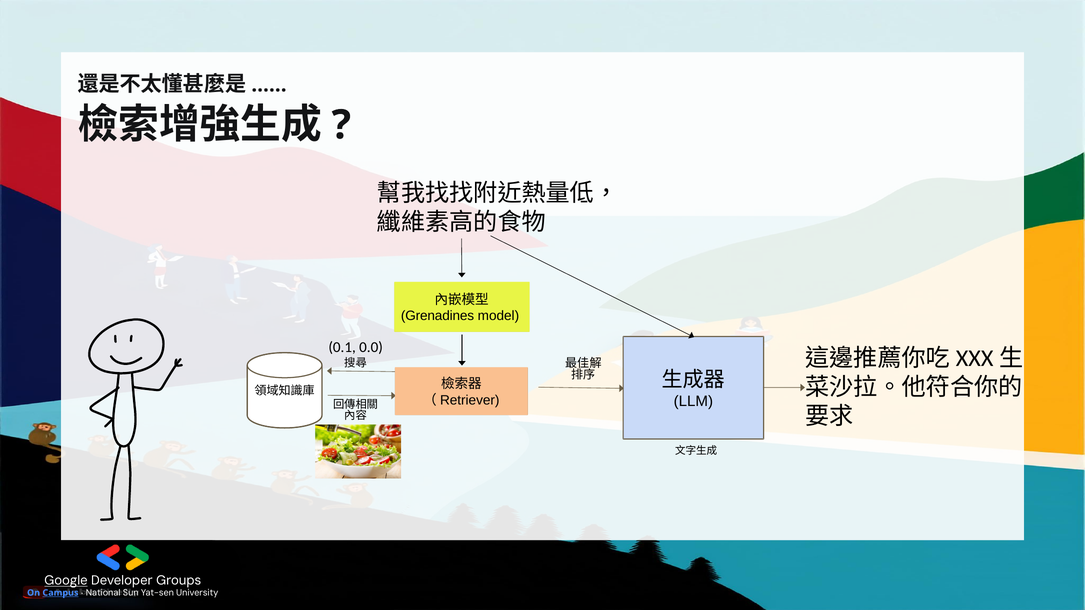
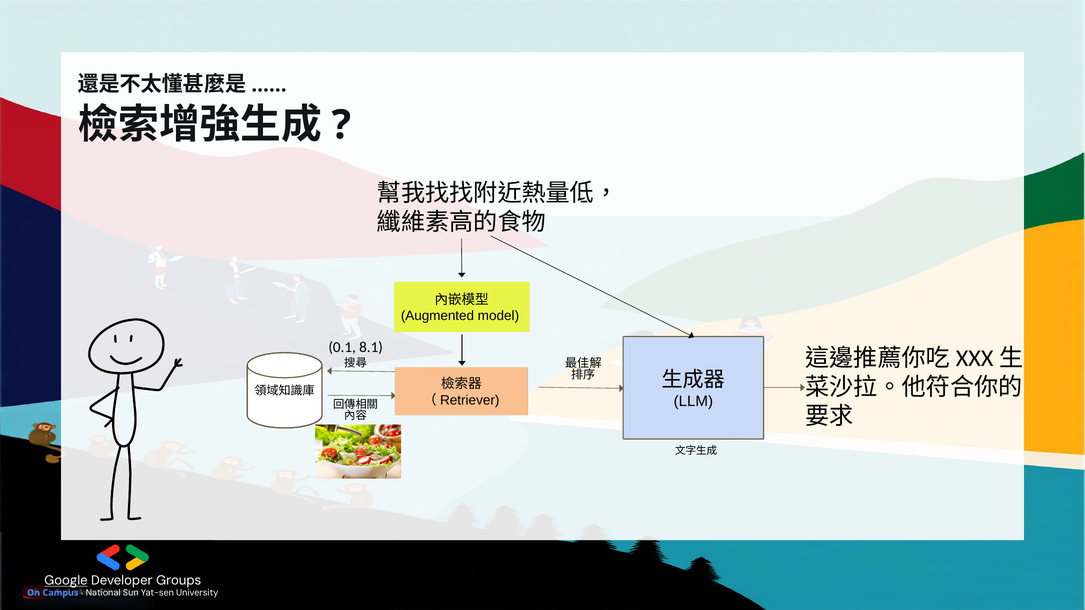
Grenadines: Grenadines -> Augmented (437, 316)
0.0: 0.0 -> 8.1 (371, 347)
Campus underline: present -> none (60, 593)
